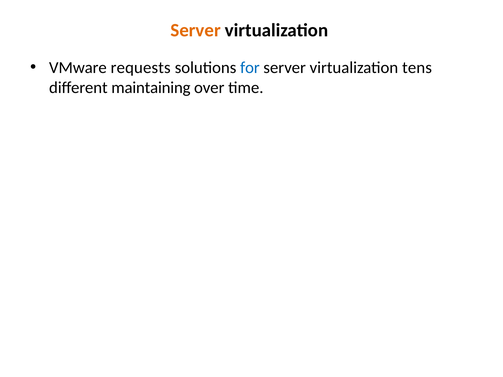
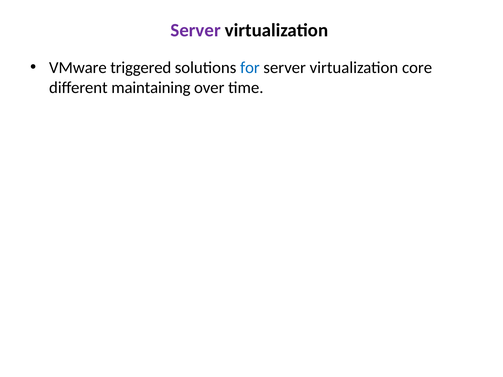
Server colour: orange -> purple (196, 30)
requests: requests -> triggered (141, 68)
tens: tens -> core (417, 68)
